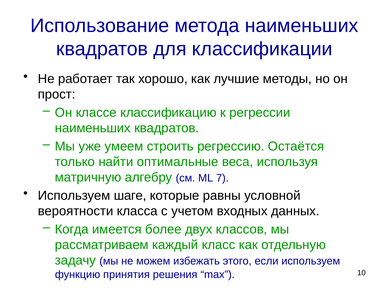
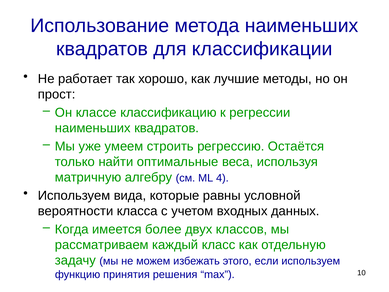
7: 7 -> 4 (222, 178)
шаге: шаге -> вида (130, 195)
